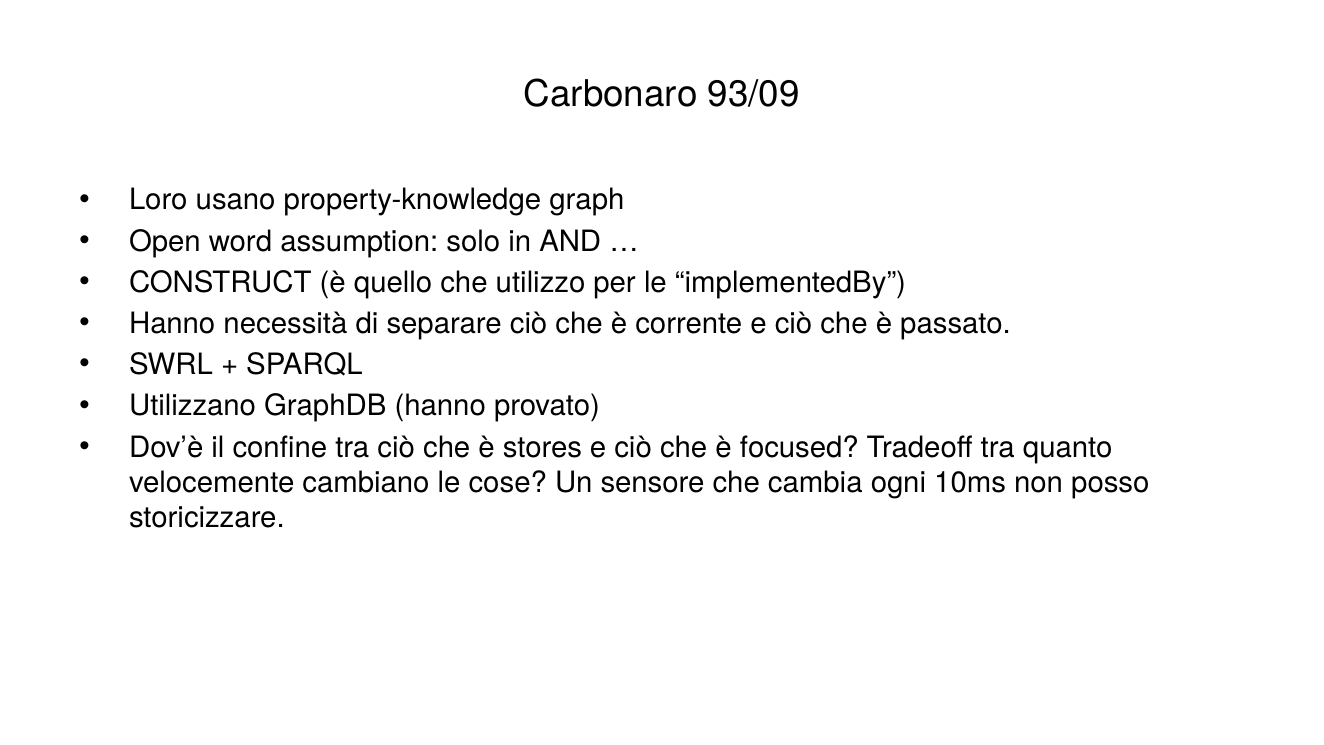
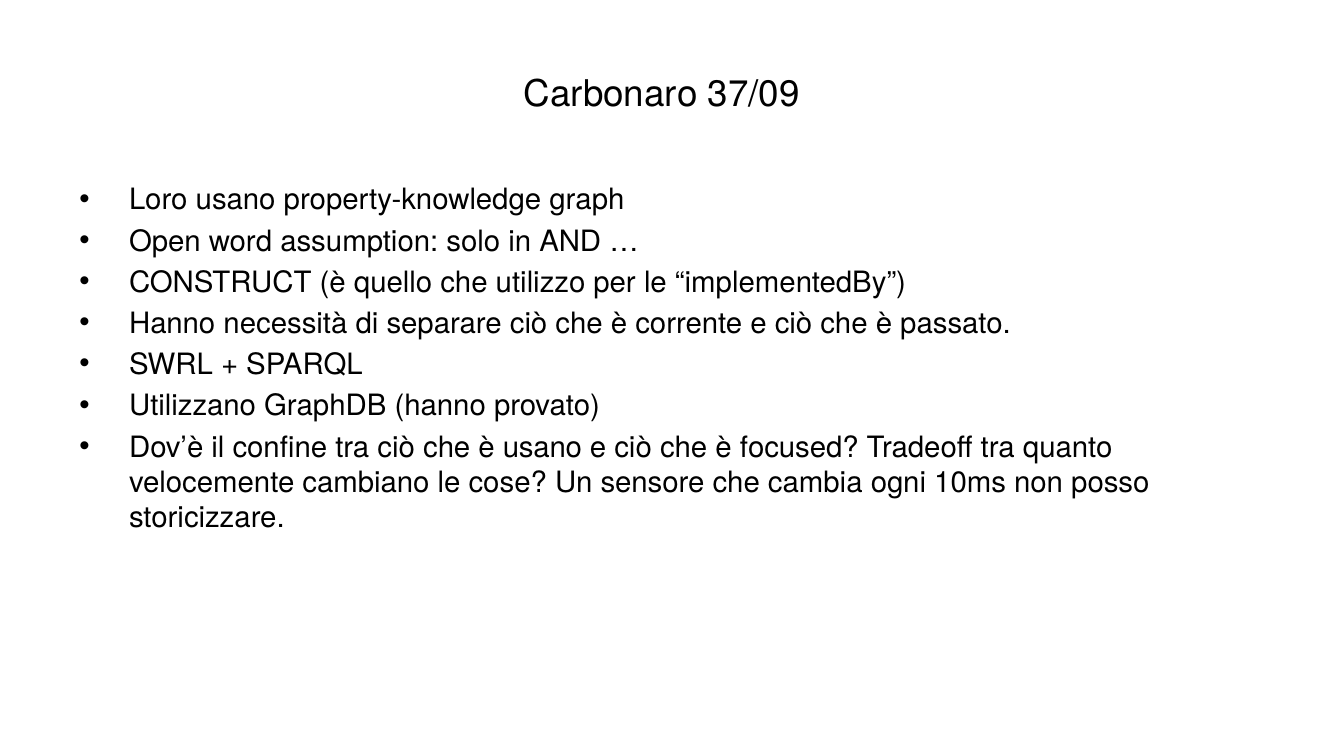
93/09: 93/09 -> 37/09 (754, 94)
è stores: stores -> usano (542, 447)
